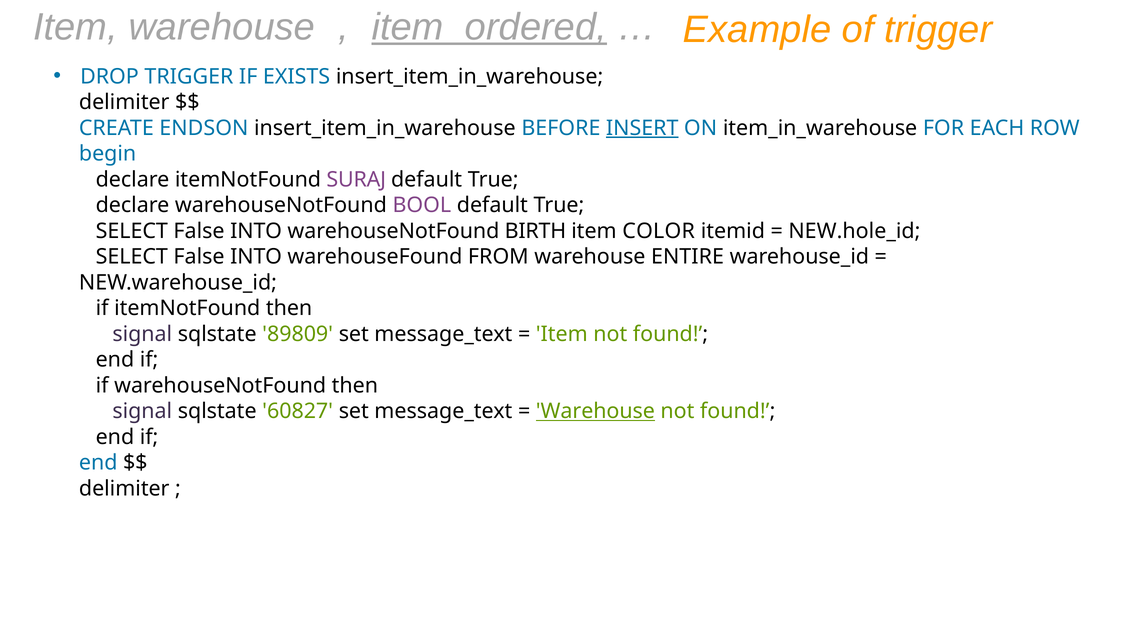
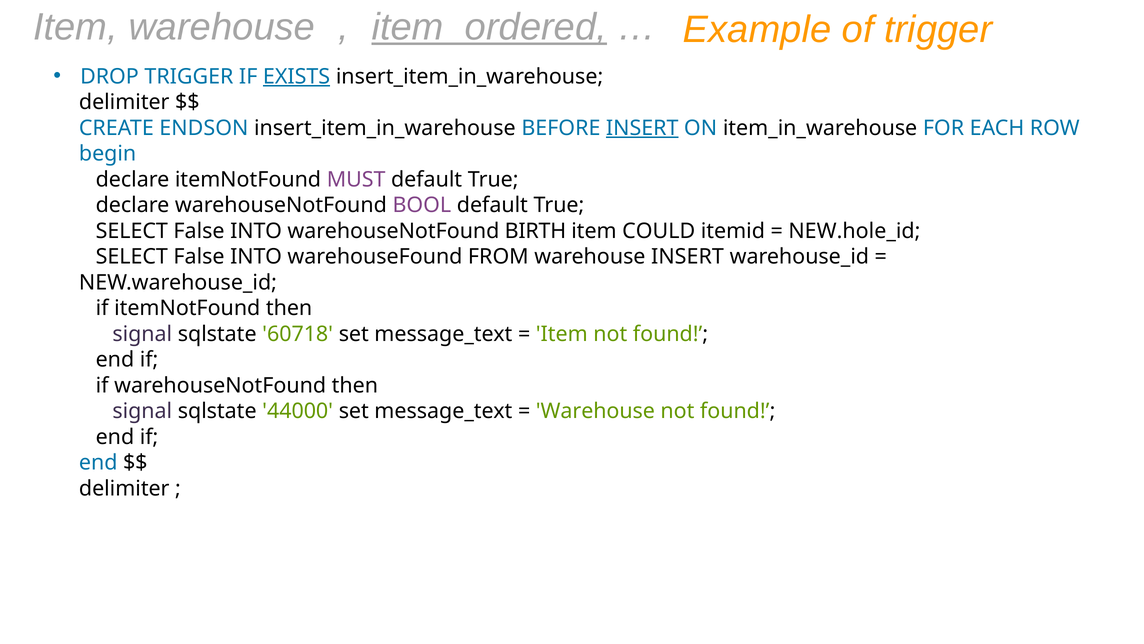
EXISTS underline: none -> present (297, 76)
SURAJ: SURAJ -> MUST (356, 179)
COLOR: COLOR -> COULD (659, 231)
warehouse ENTIRE: ENTIRE -> INSERT (687, 257)
89809: 89809 -> 60718 (298, 334)
60827: 60827 -> 44000 (298, 411)
Warehouse underline: present -> none (595, 411)
